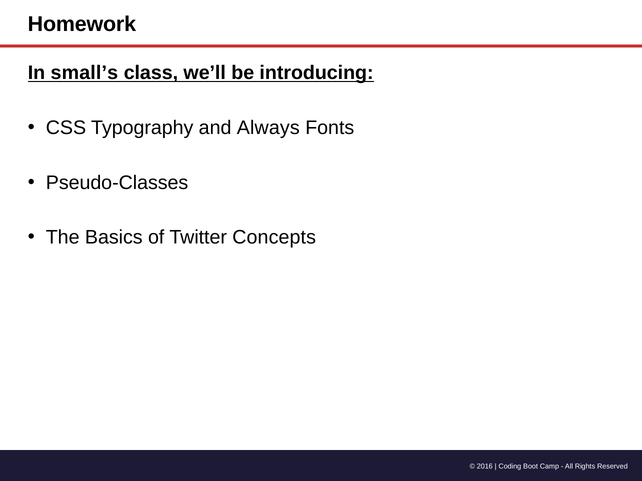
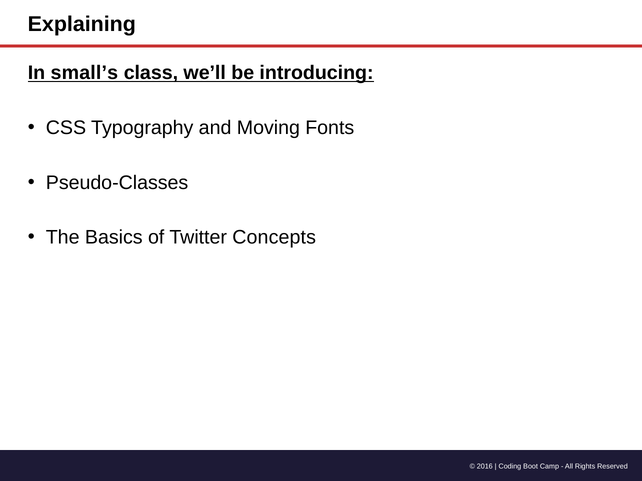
Homework: Homework -> Explaining (82, 24)
Always: Always -> Moving (268, 128)
